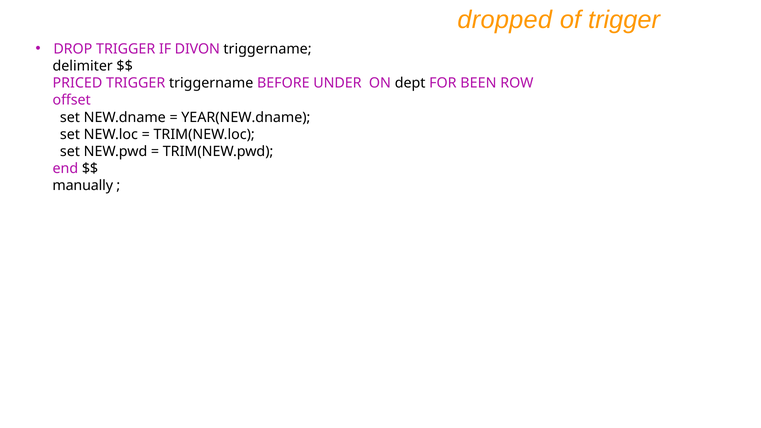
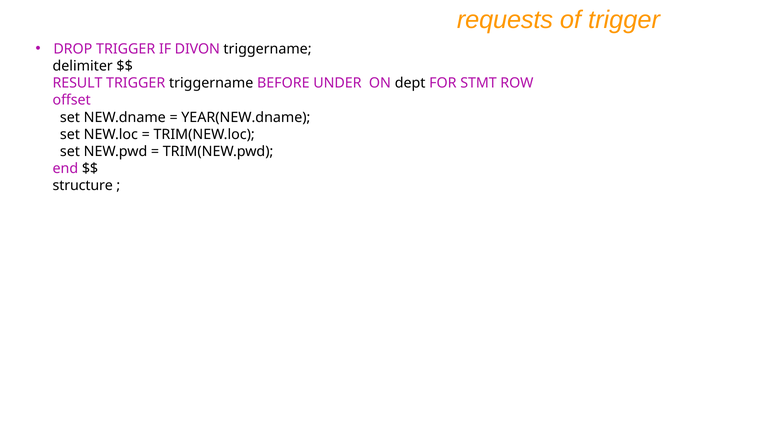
dropped: dropped -> requests (505, 20)
PRICED: PRICED -> RESULT (78, 83)
BEEN: BEEN -> STMT (478, 83)
manually: manually -> structure (83, 186)
